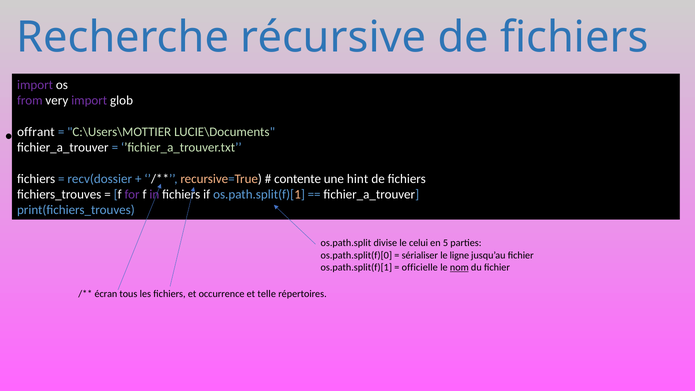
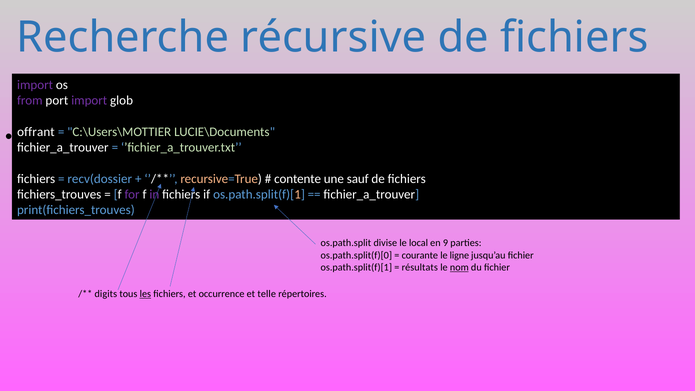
very: very -> port (57, 101)
hint: hint -> sauf (358, 179)
celui: celui -> local (419, 243)
5: 5 -> 9 (445, 243)
sérialiser: sérialiser -> courante (420, 255)
officielle: officielle -> résultats (420, 267)
écran: écran -> digits (106, 294)
les underline: none -> present (145, 294)
